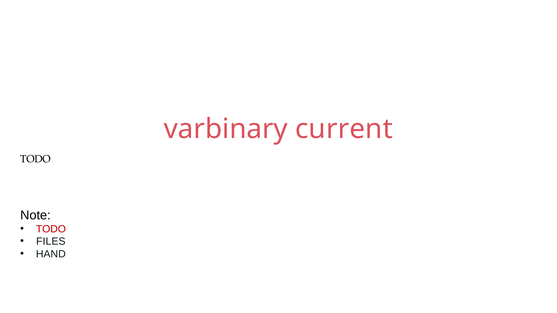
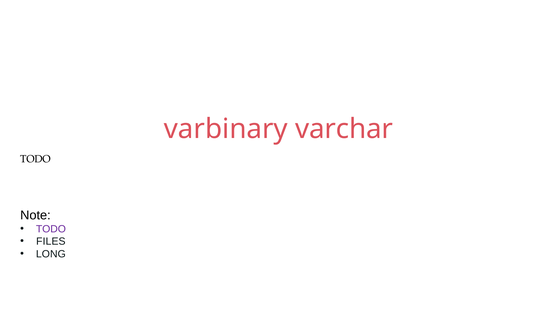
current: current -> varchar (344, 129)
TODO colour: red -> purple (51, 229)
HAND: HAND -> LONG (51, 254)
